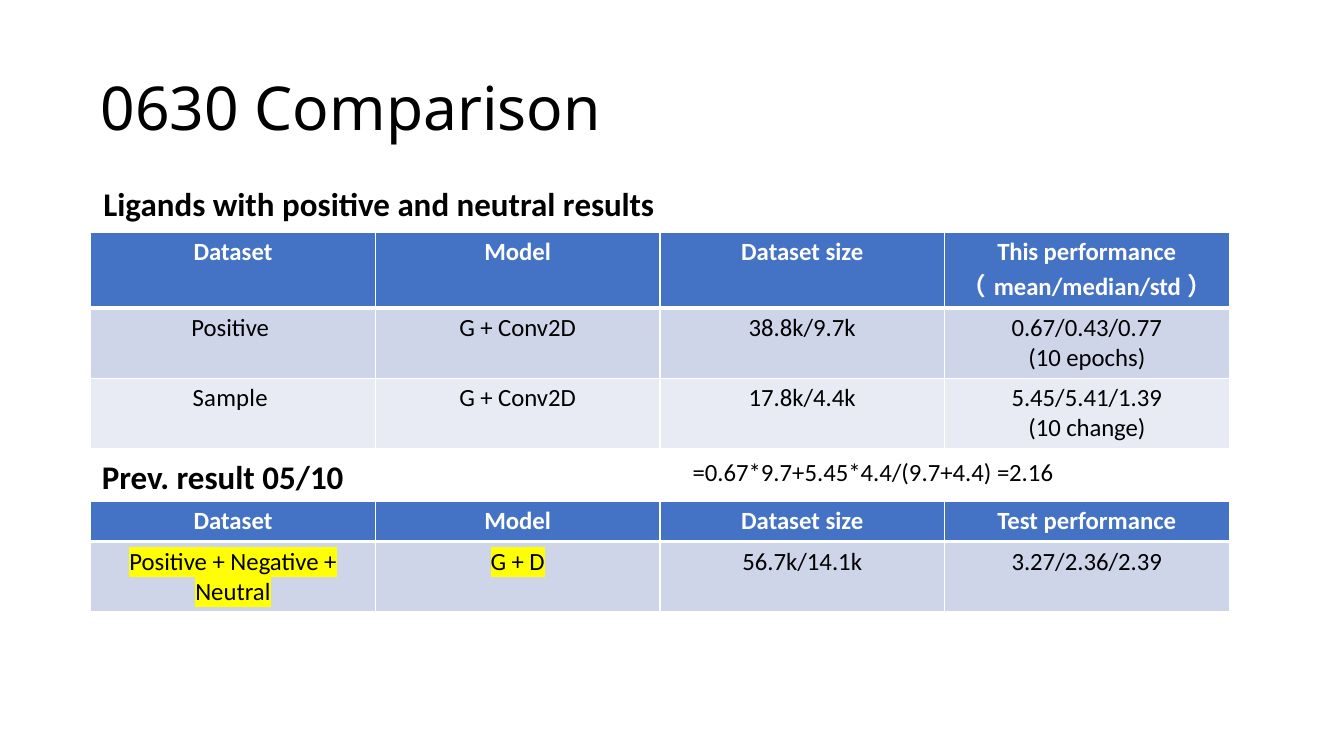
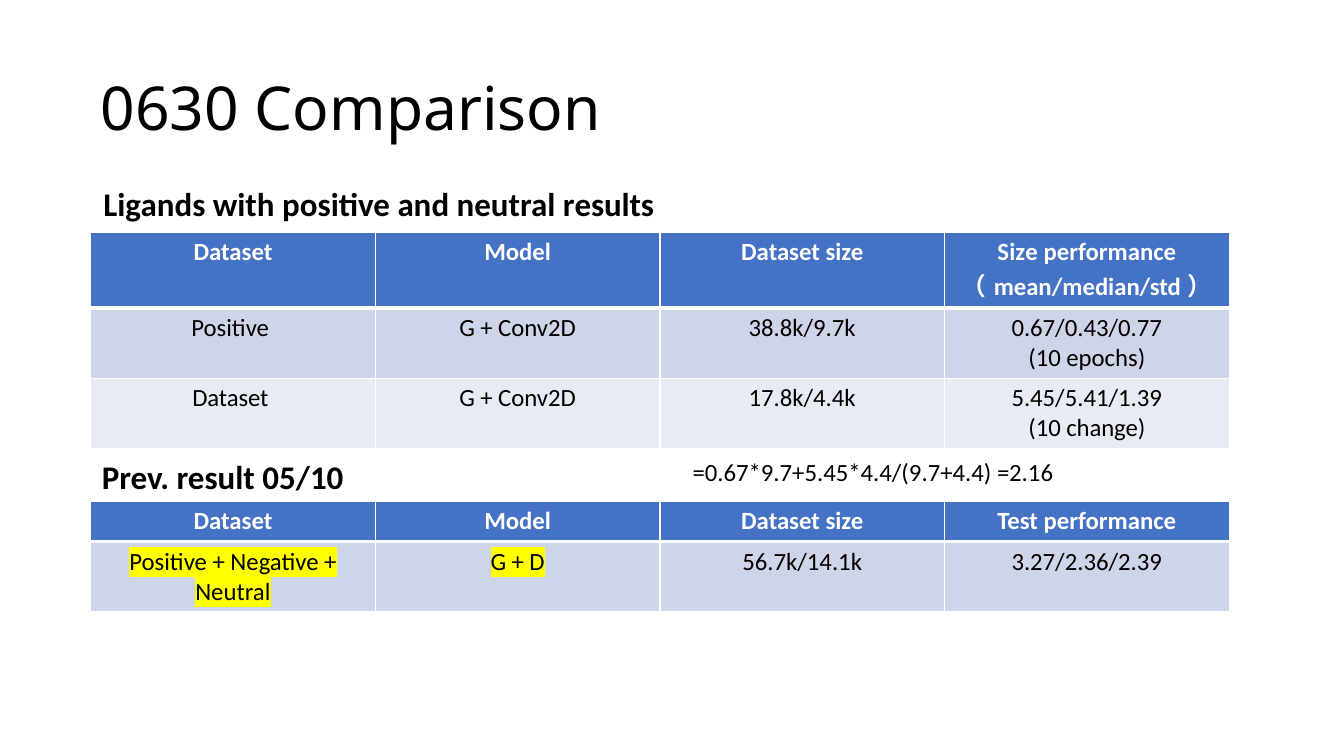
size This: This -> Size (1018, 252)
Sample: Sample -> Dataset (230, 399)
